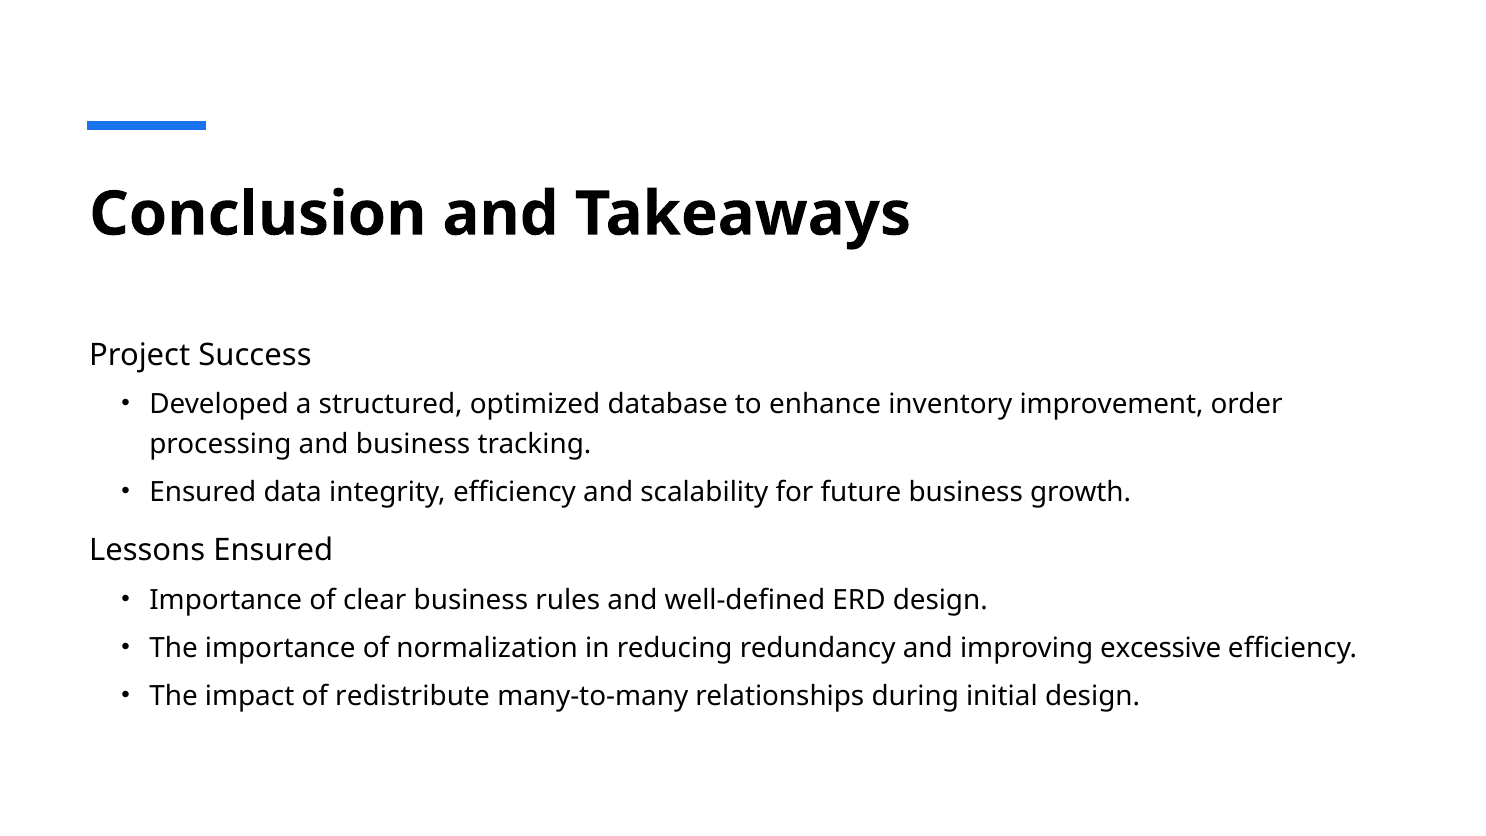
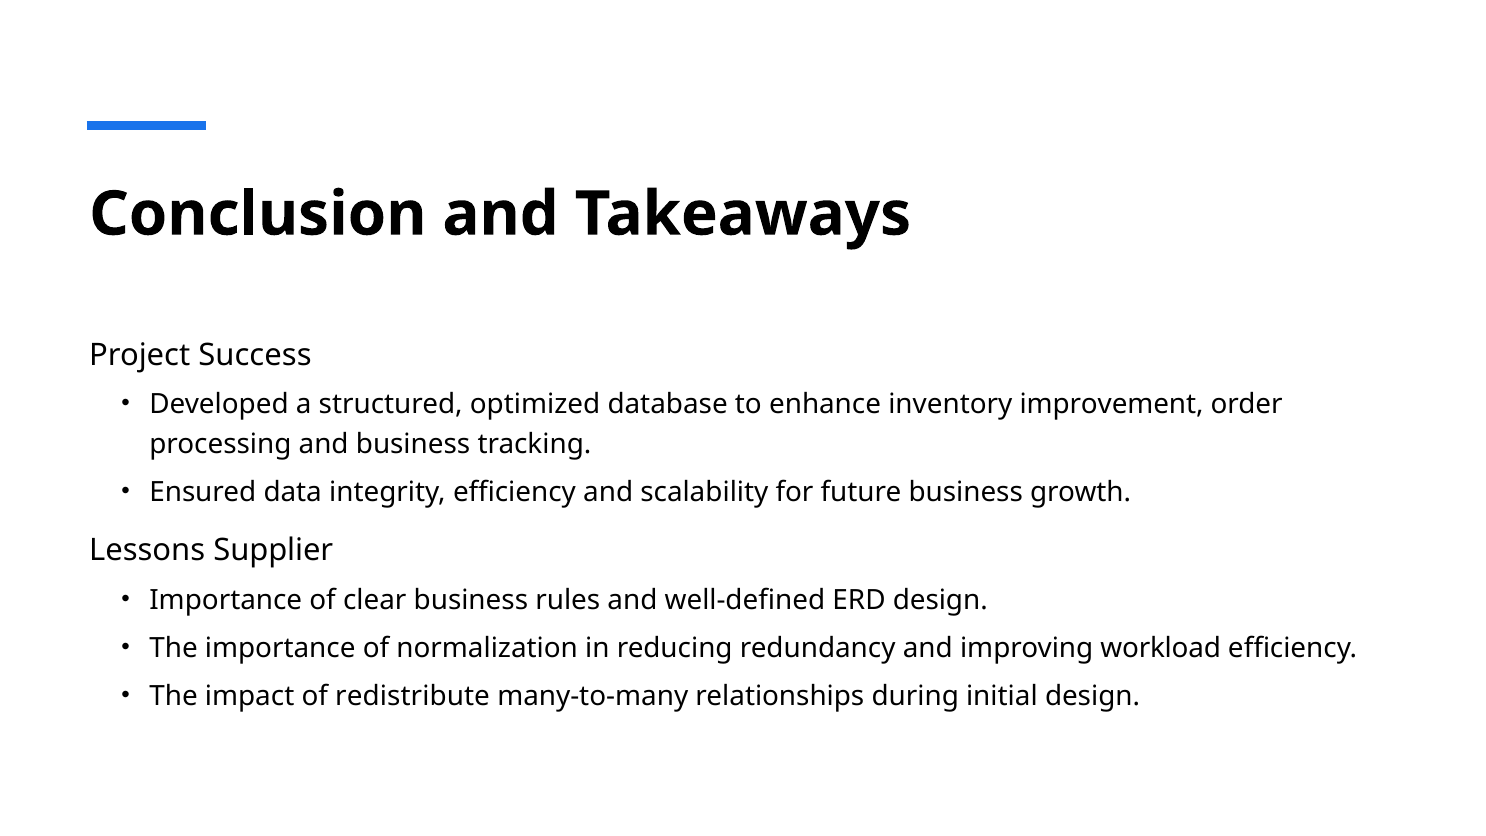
Lessons Ensured: Ensured -> Supplier (273, 551)
excessive: excessive -> workload (1161, 648)
